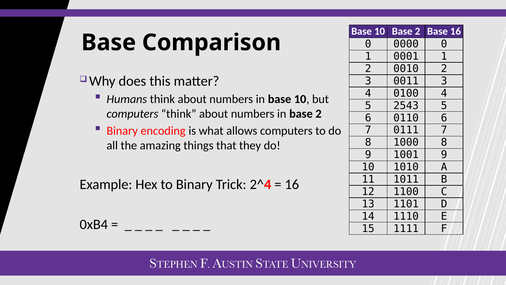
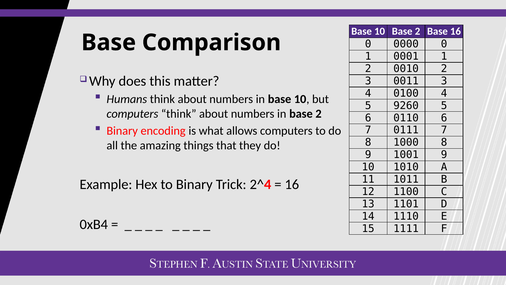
2543: 2543 -> 9260 (406, 105)
